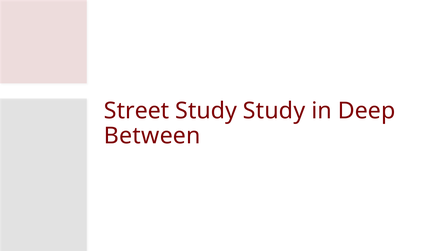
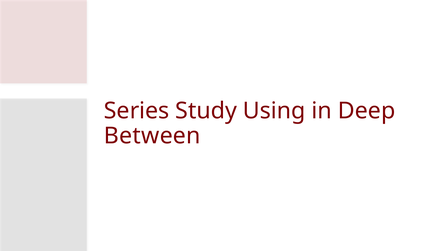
Street: Street -> Series (137, 111)
Study Study: Study -> Using (274, 111)
